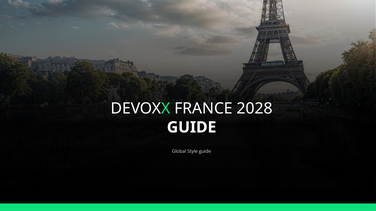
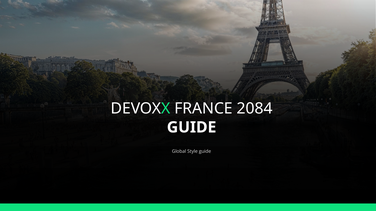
2028: 2028 -> 2084 (255, 109)
